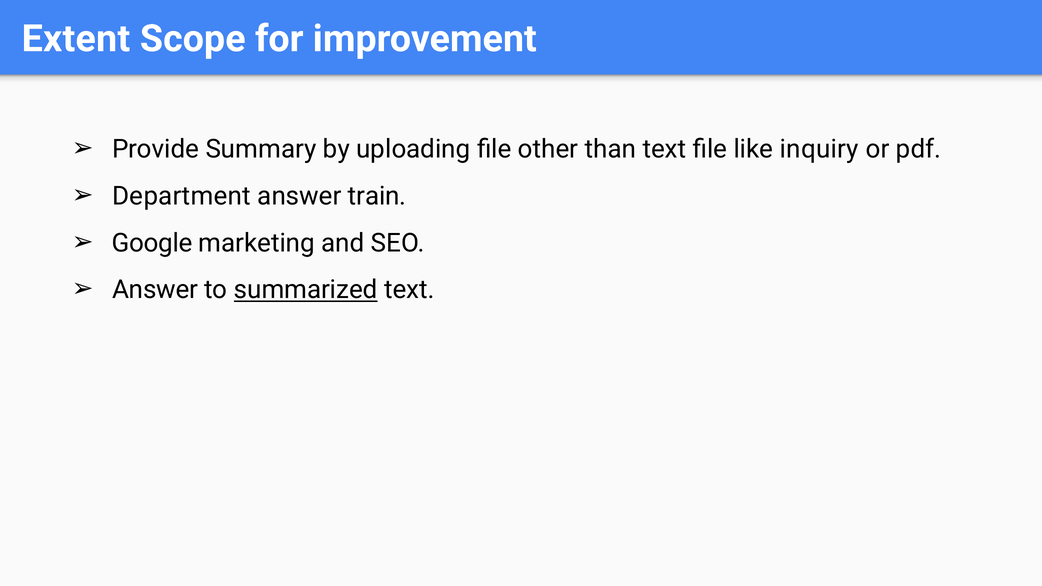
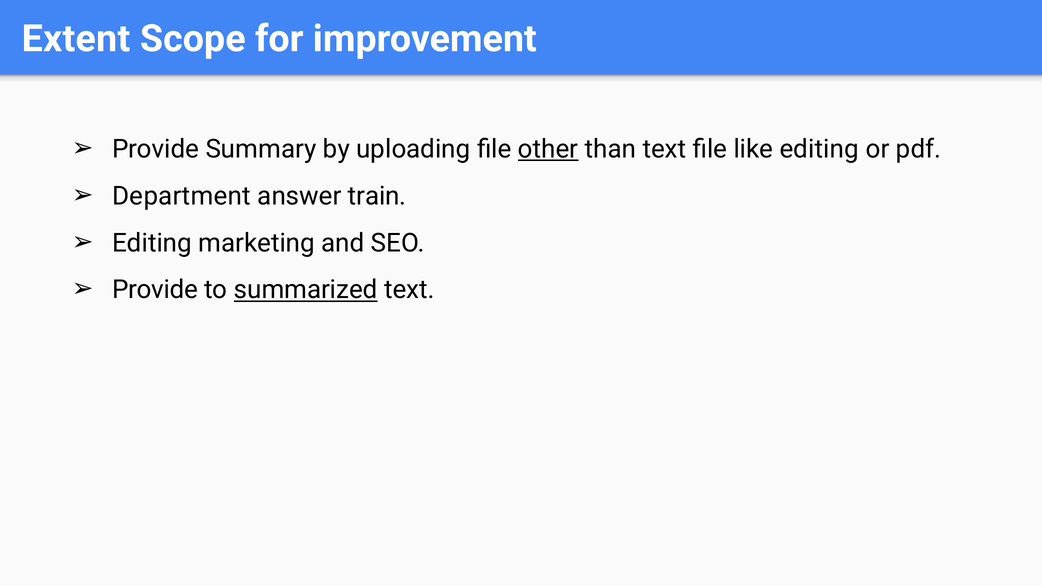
other underline: none -> present (548, 149)
like inquiry: inquiry -> editing (819, 149)
Google: Google -> Editing (152, 243)
Answer: Answer -> Provide (155, 290)
